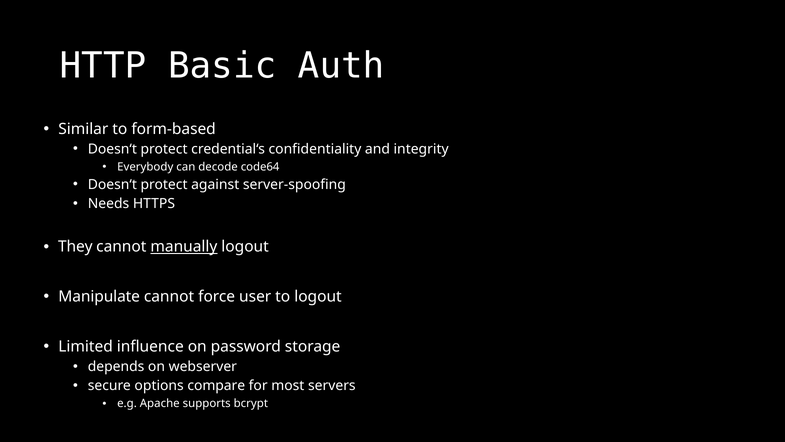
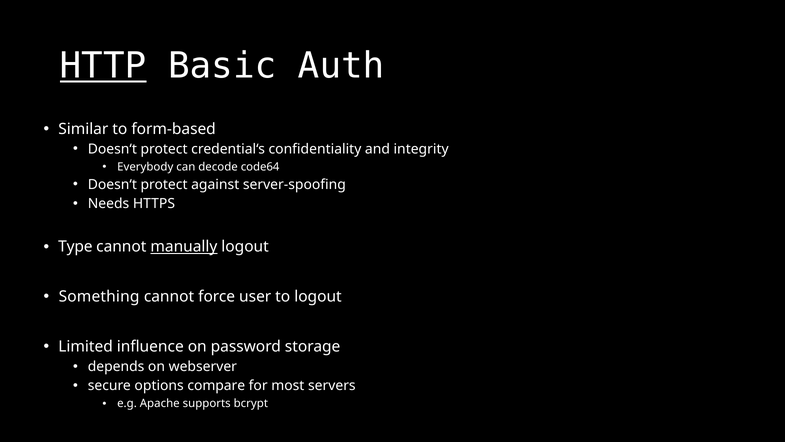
HTTP underline: none -> present (103, 66)
They: They -> Type (75, 247)
Manipulate: Manipulate -> Something (99, 297)
